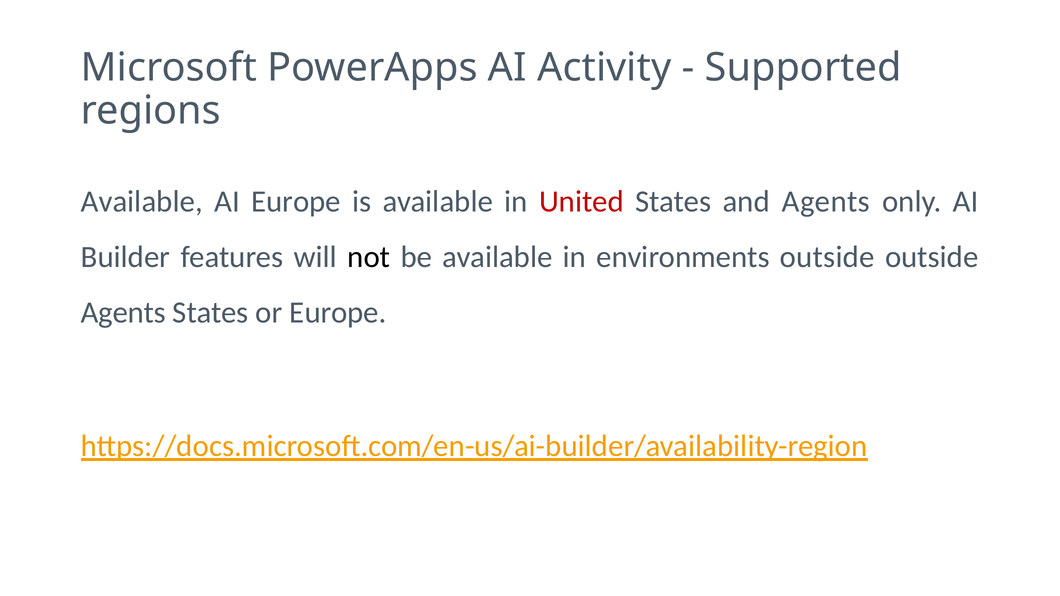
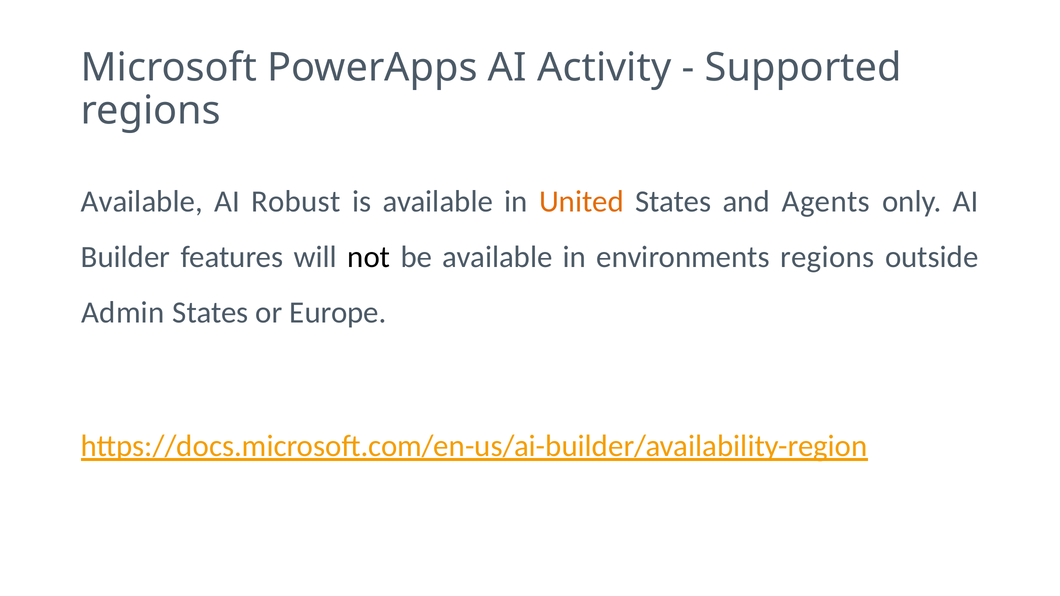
AI Europe: Europe -> Robust (296, 202)
United colour: red -> orange (582, 202)
environments outside: outside -> regions (827, 257)
Agents: Agents -> Admin (123, 313)
